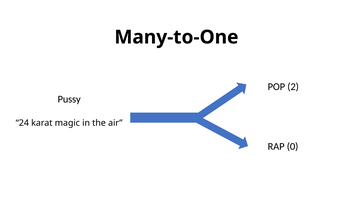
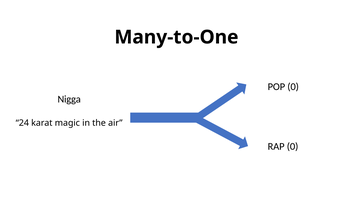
POP 2: 2 -> 0 (293, 86)
Pussy: Pussy -> Nigga (69, 99)
